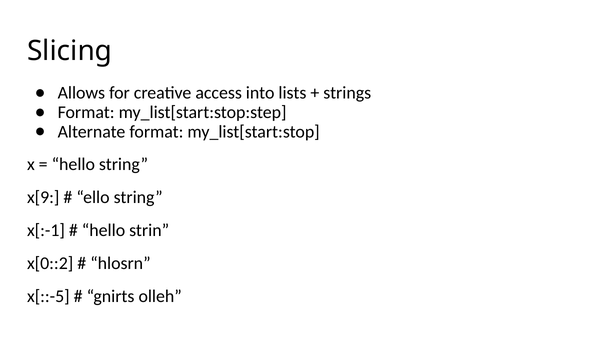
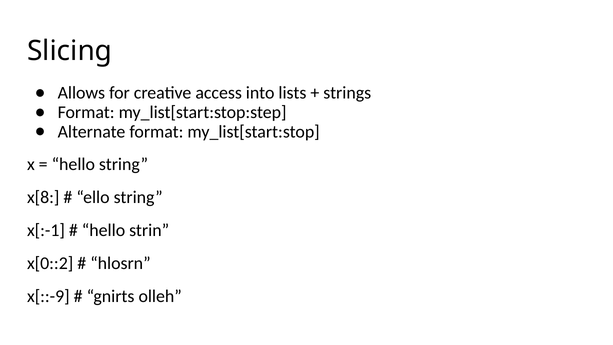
x[9: x[9 -> x[8 (43, 197)
x[::-5: x[::-5 -> x[::-9 (48, 296)
